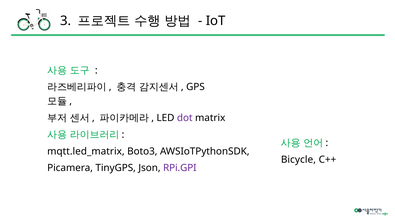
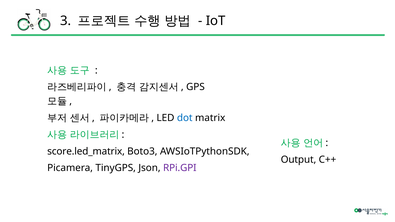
dot colour: purple -> blue (185, 118)
mqtt.led_matrix: mqtt.led_matrix -> score.led_matrix (86, 151)
Bicycle: Bicycle -> Output (299, 160)
